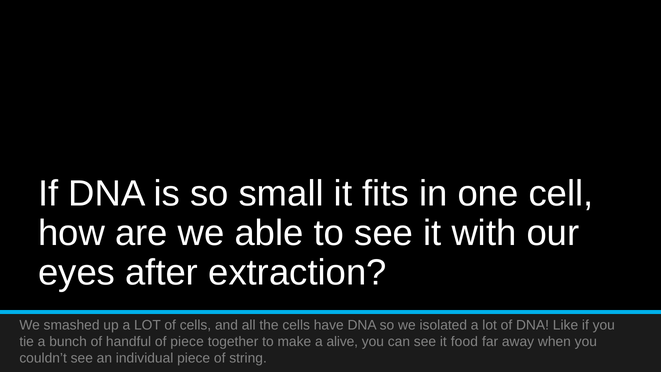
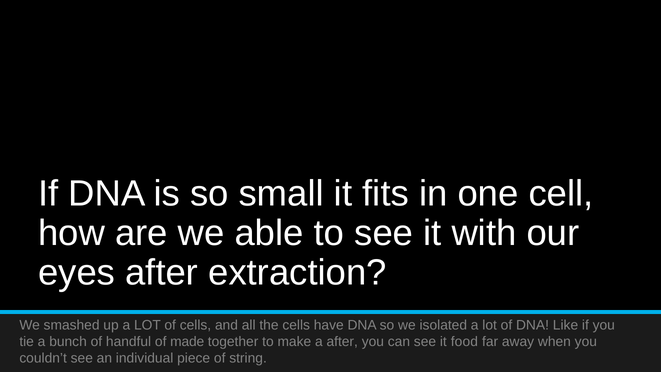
of piece: piece -> made (187, 342)
a alive: alive -> after (342, 342)
